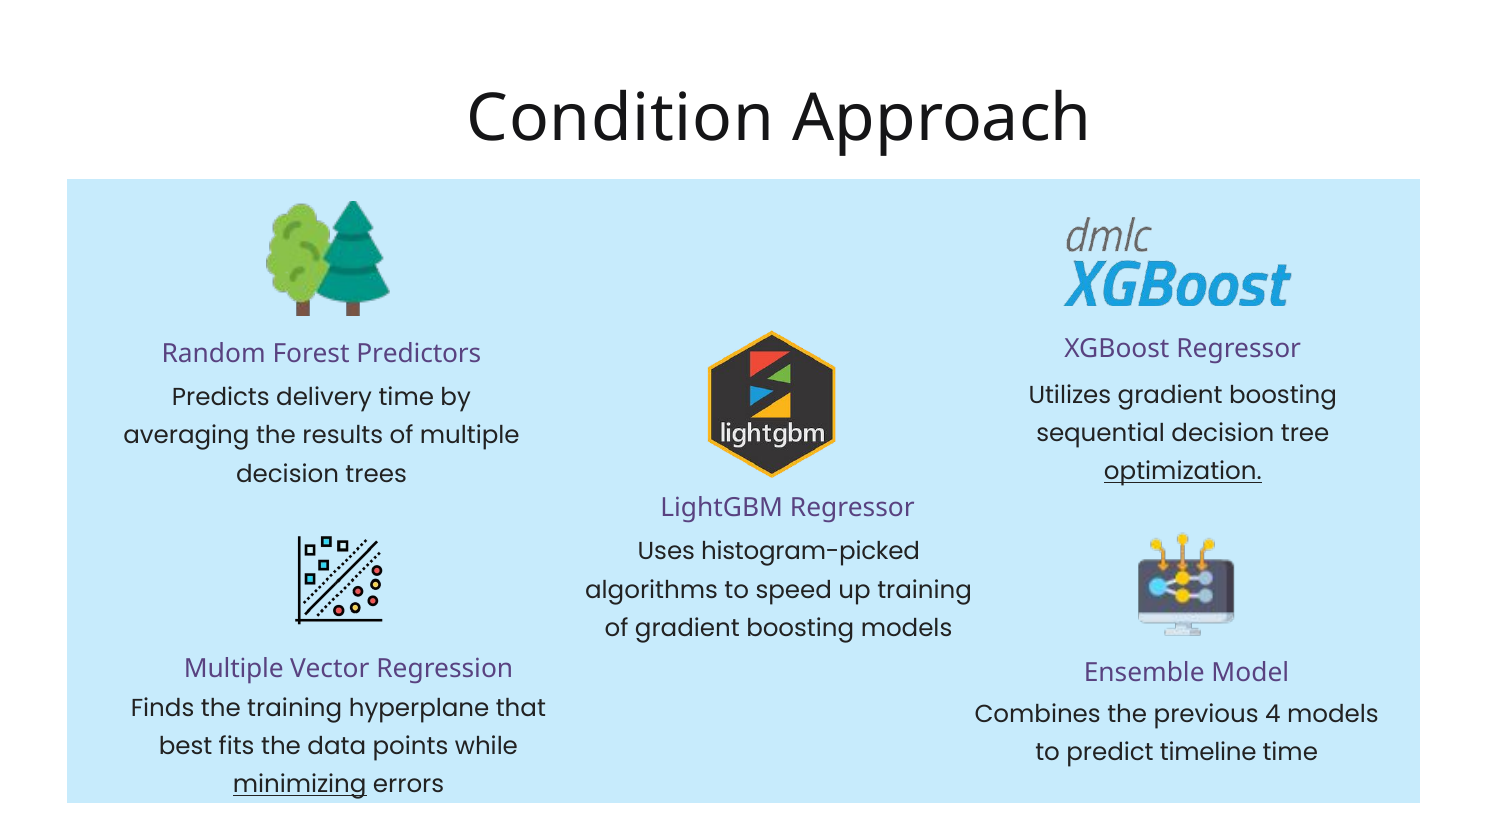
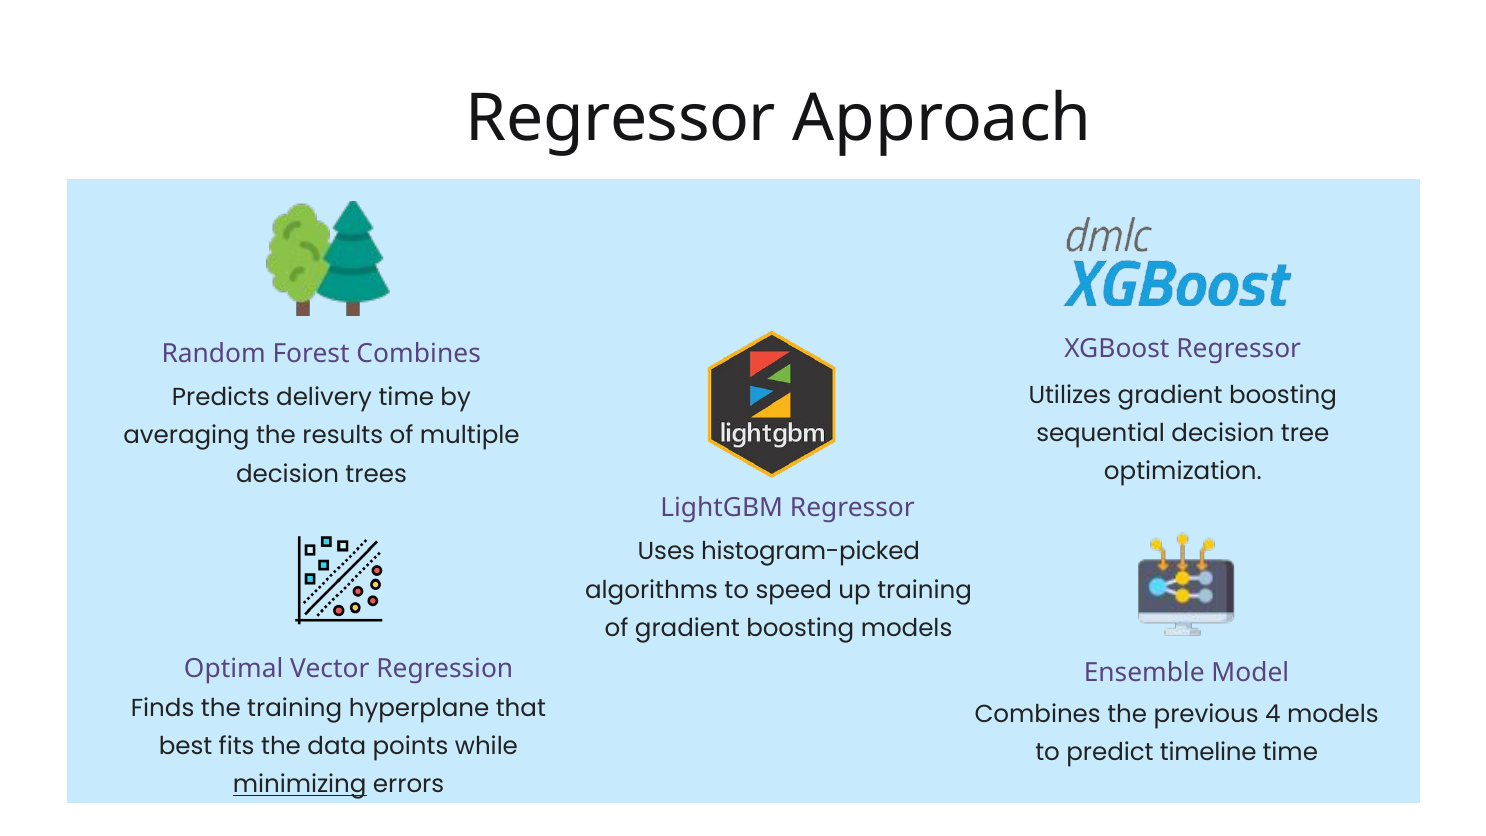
Condition: Condition -> Regressor (621, 119)
Forest Predictors: Predictors -> Combines (419, 354)
optimization underline: present -> none (1183, 472)
Multiple: Multiple -> Optimal (234, 669)
